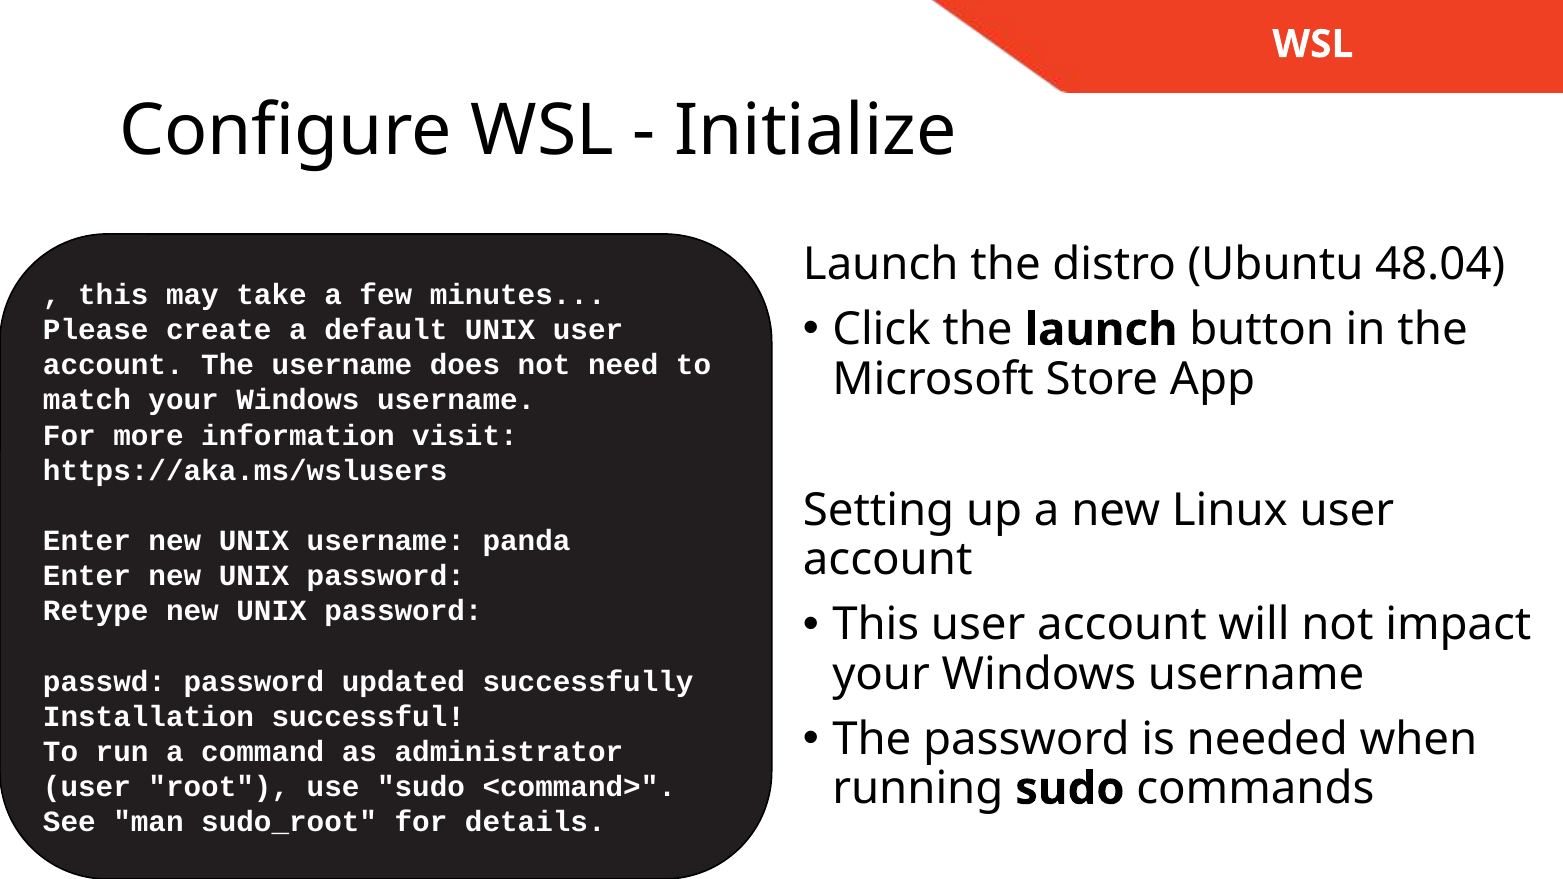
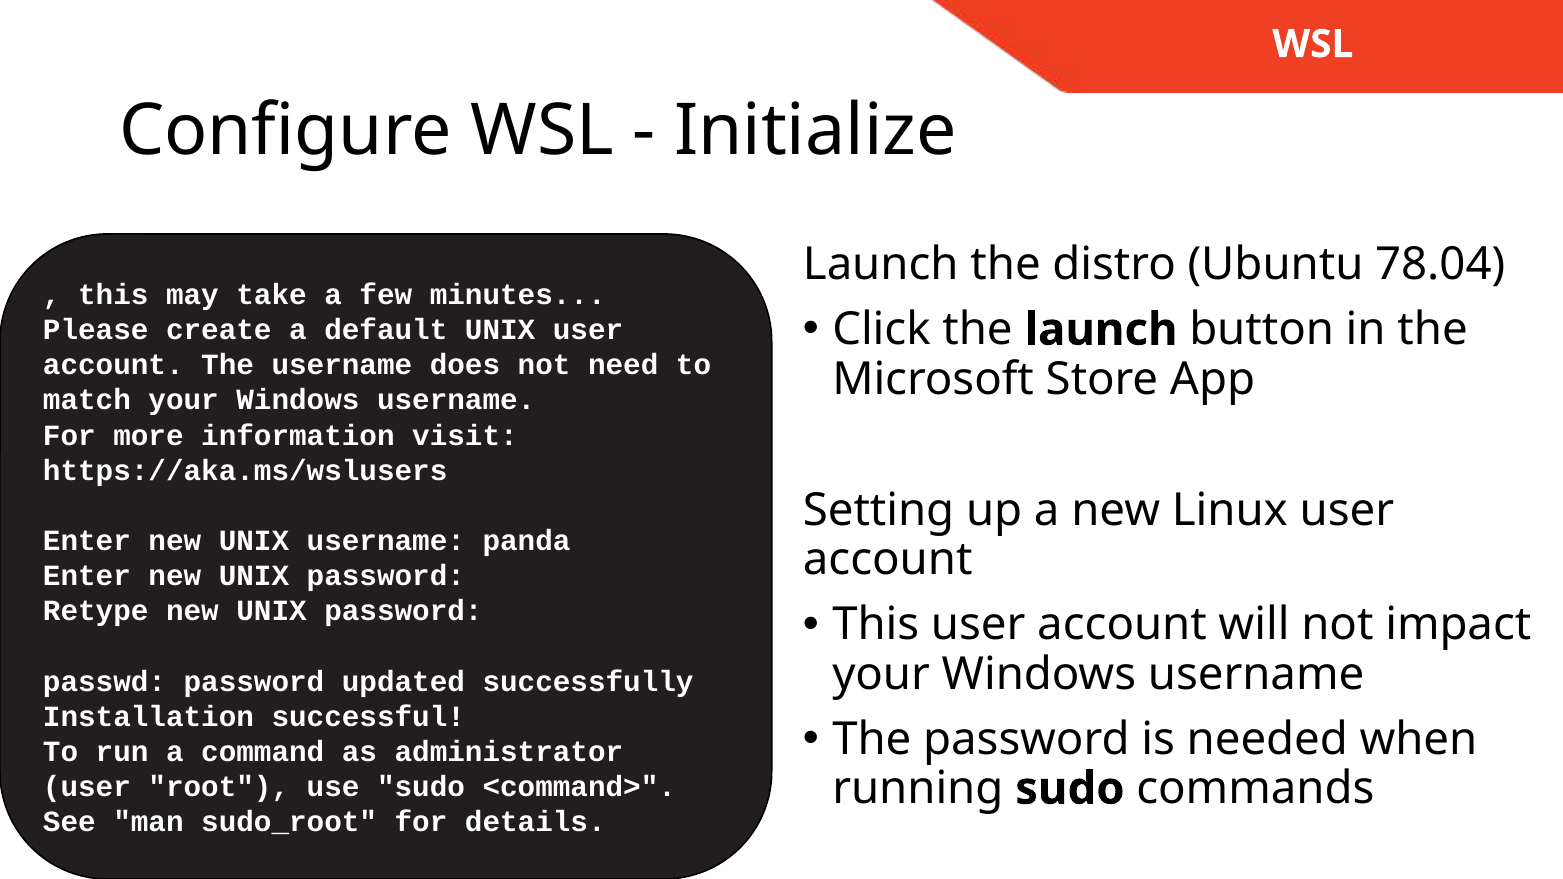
48.04: 48.04 -> 78.04 (1440, 264)
